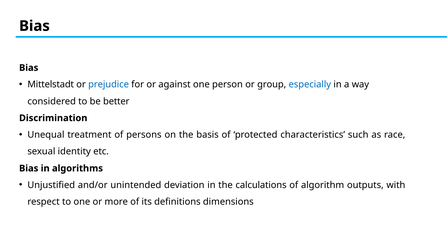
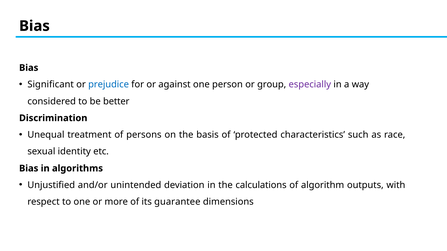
Mittelstadt: Mittelstadt -> Significant (51, 85)
especially colour: blue -> purple (310, 85)
definitions: definitions -> guarantee (177, 202)
